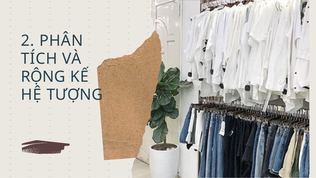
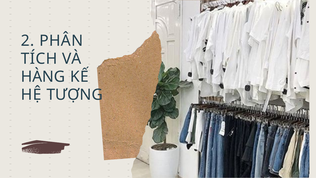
RỘNG: RỘNG -> HÀNG (43, 77)
